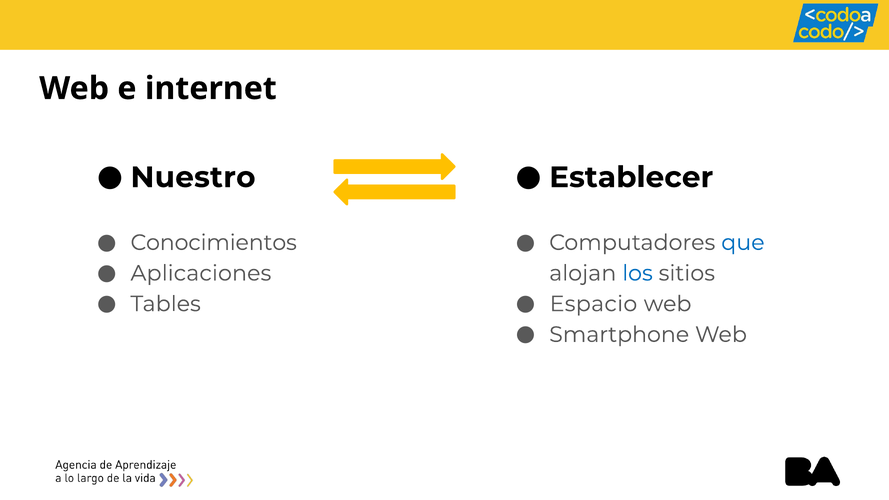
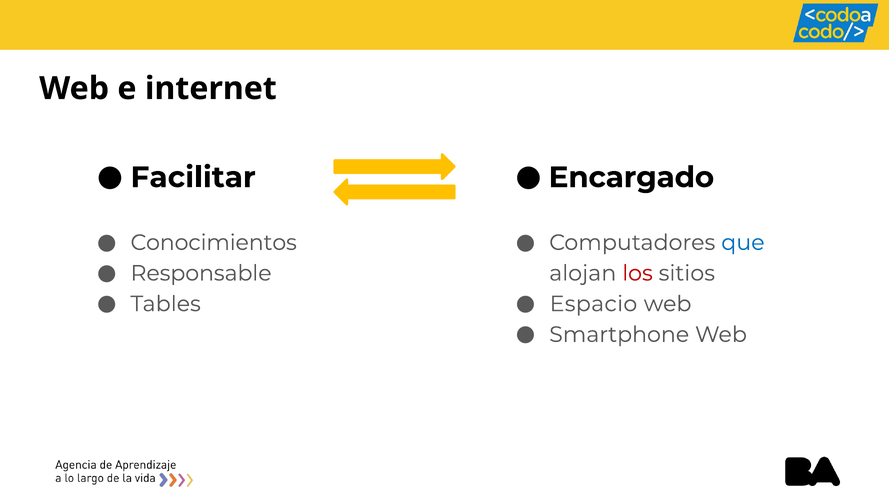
Nuestro: Nuestro -> Facilitar (193, 177)
Establecer: Establecer -> Encargado (631, 177)
Aplicaciones: Aplicaciones -> Responsable (201, 273)
los colour: blue -> red (637, 273)
